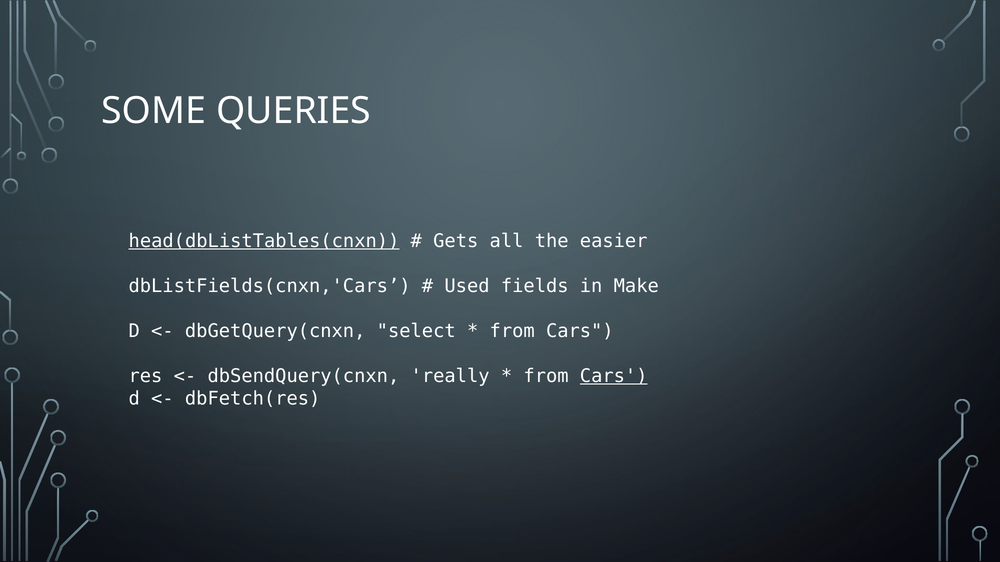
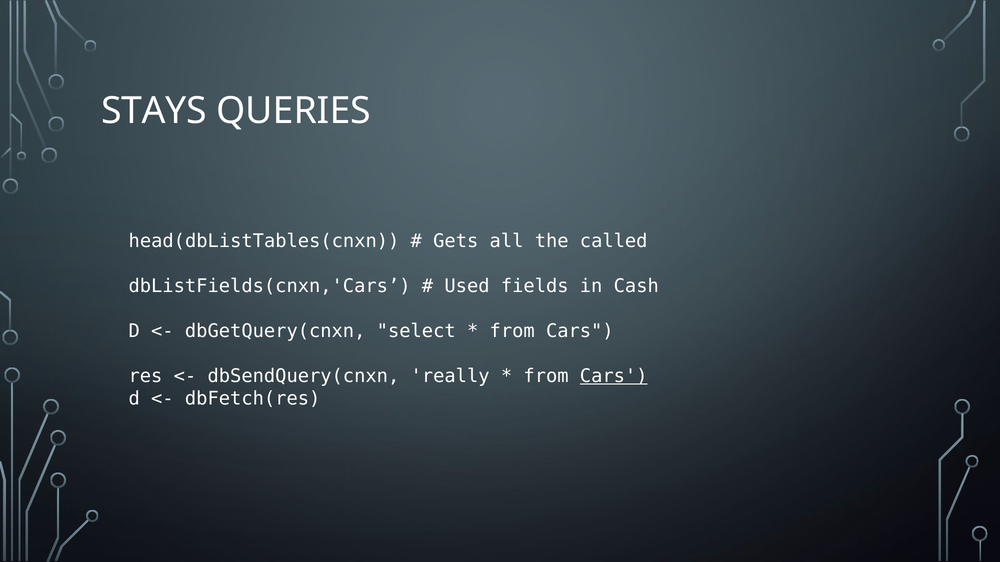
SOME: SOME -> STAYS (154, 111)
head(dbListTables(cnxn underline: present -> none (264, 241)
easier: easier -> called (614, 241)
Make: Make -> Cash (636, 286)
